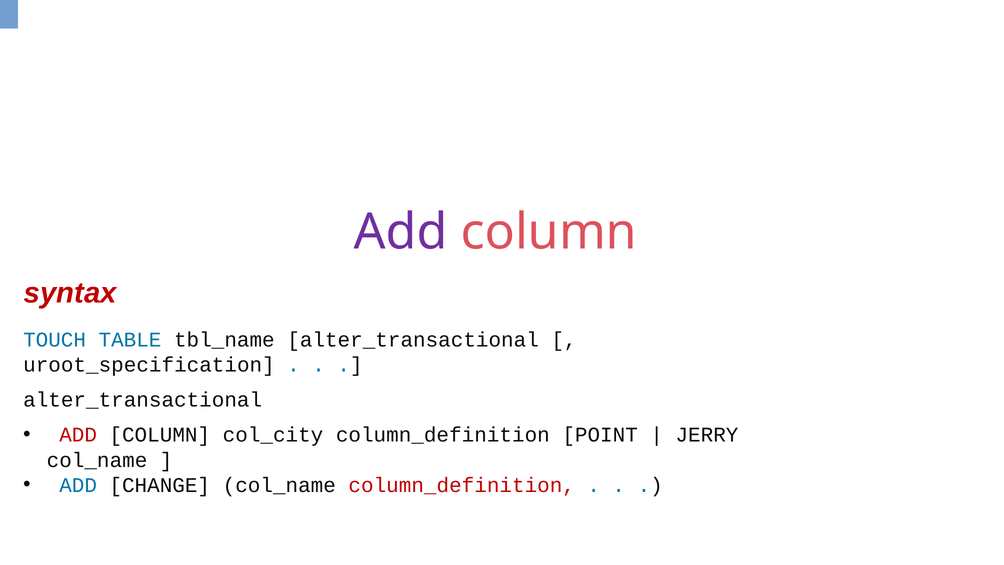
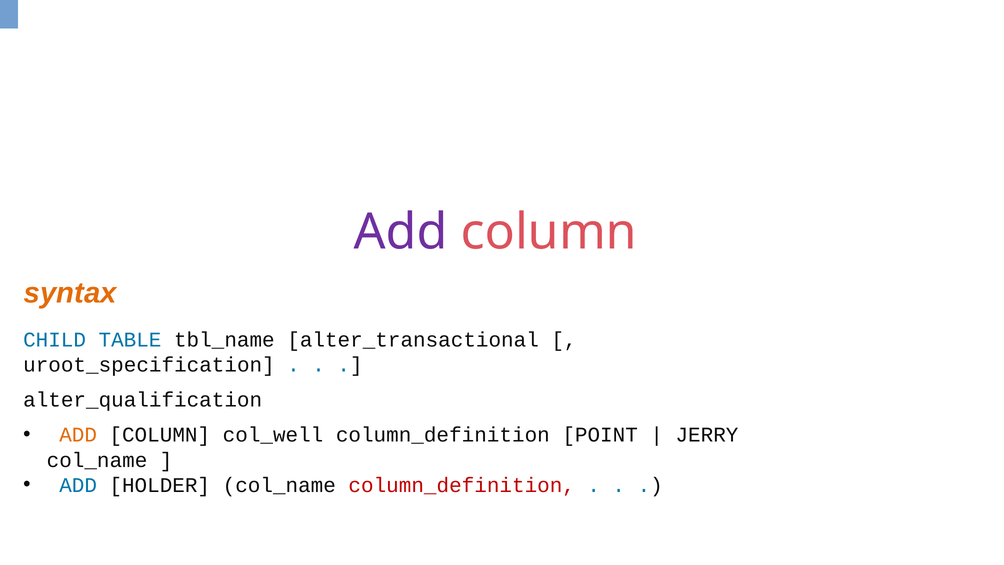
syntax colour: red -> orange (70, 293)
TOUCH: TOUCH -> CHILD (55, 339)
alter_transactional: alter_transactional -> alter_qualification (143, 400)
ADD colour: red -> orange (78, 435)
col_city: col_city -> col_well (273, 435)
CHANGE: CHANGE -> HOLDER (160, 485)
